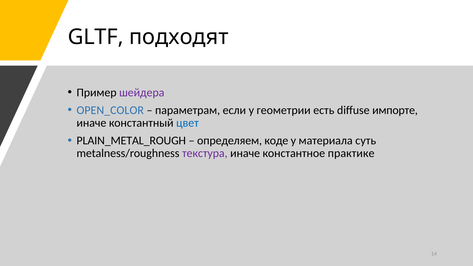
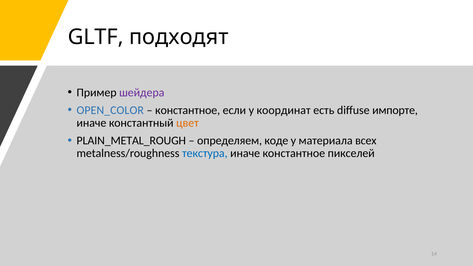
параметрам: параметрам -> константное (188, 110)
геометрии: геометрии -> координат (284, 110)
цвет colour: blue -> orange (187, 123)
суть: суть -> всех (366, 141)
текстура colour: purple -> blue (205, 153)
практике: практике -> пикселей (351, 153)
